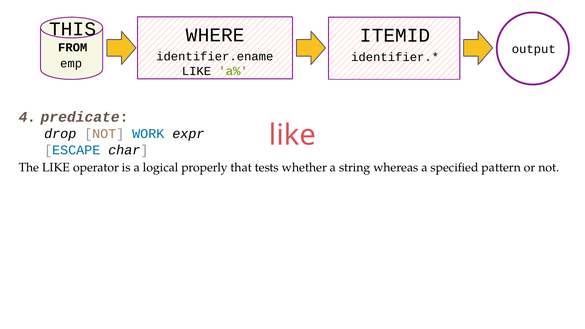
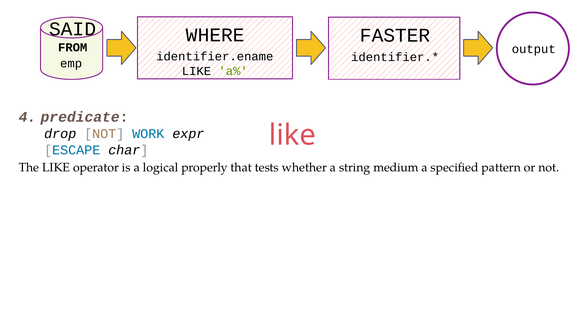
THIS: THIS -> SAID (73, 29)
ITEMID: ITEMID -> FASTER (395, 35)
whereas: whereas -> medium (396, 168)
